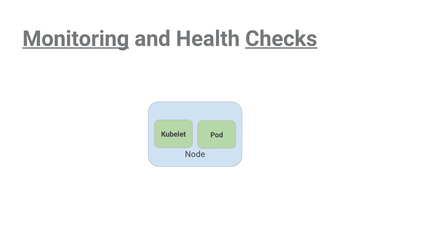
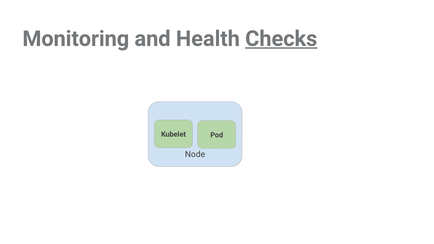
Monitoring underline: present -> none (76, 39)
